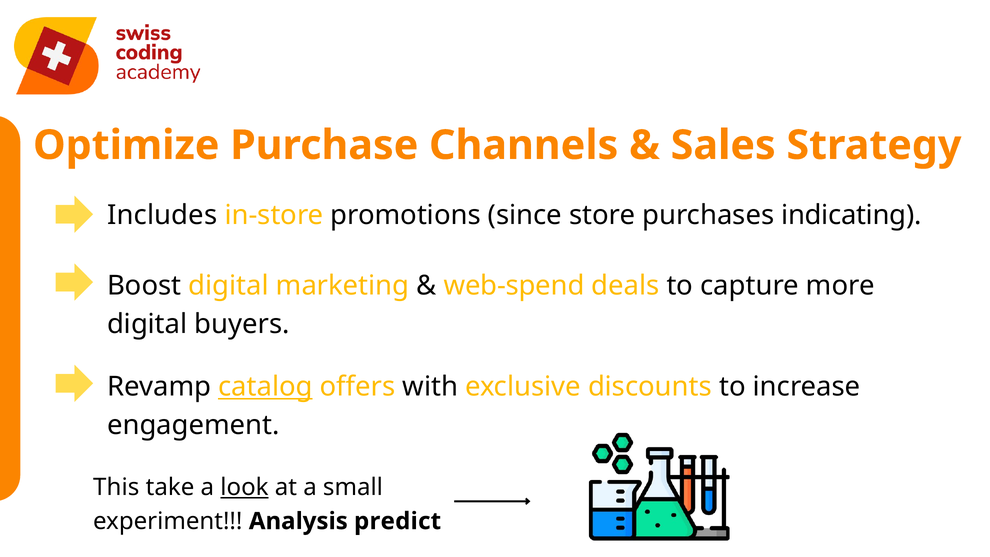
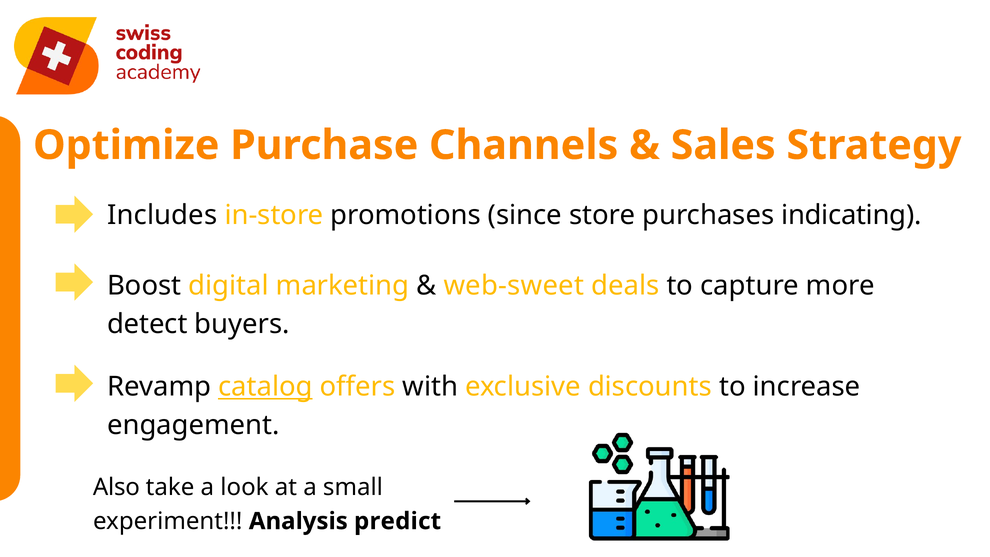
web-spend: web-spend -> web-sweet (514, 285)
digital: digital -> detect (147, 324)
This: This -> Also (116, 487)
look underline: present -> none (244, 487)
